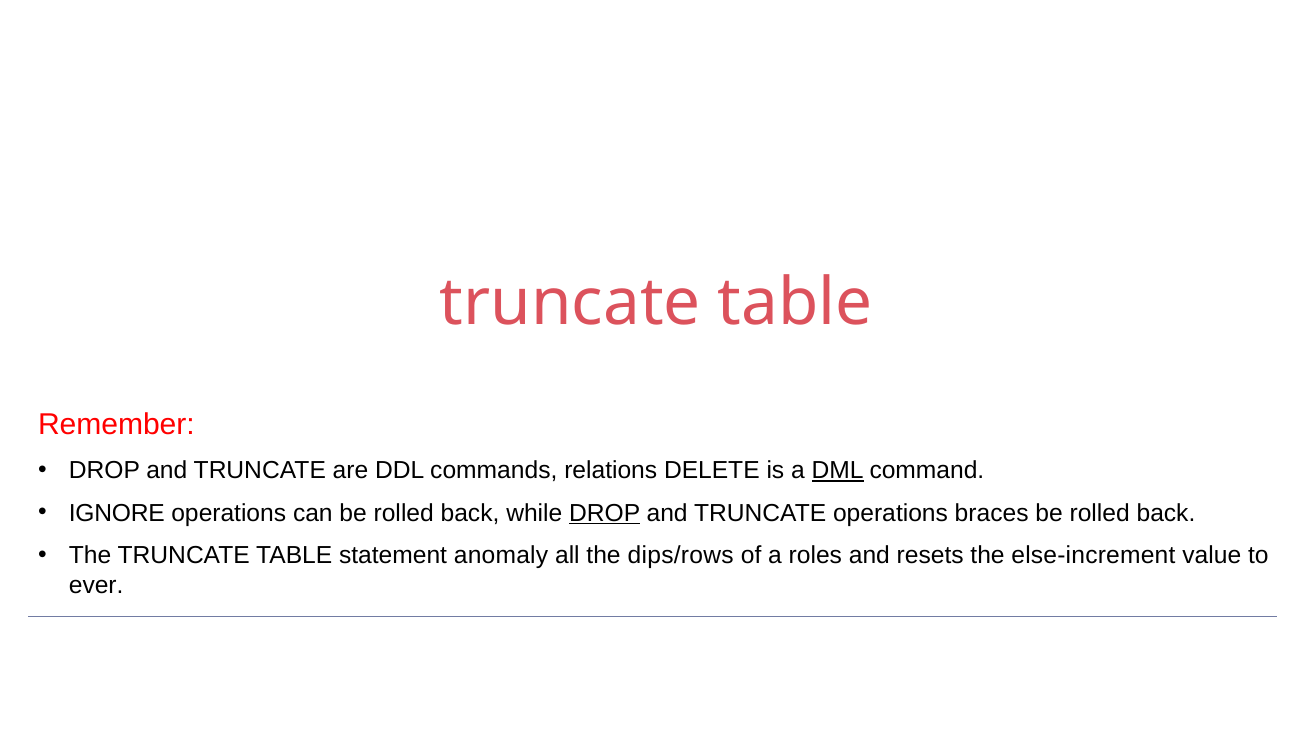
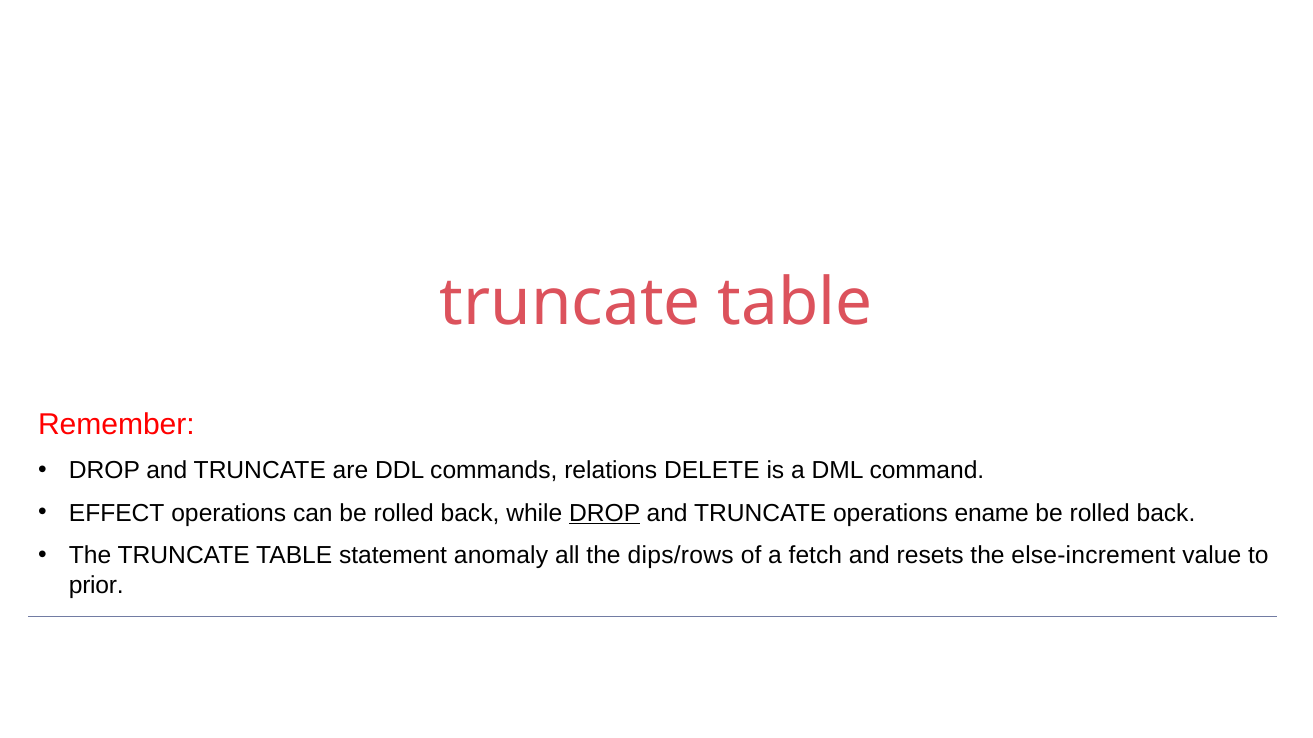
DML underline: present -> none (838, 471)
IGNORE: IGNORE -> EFFECT (117, 513)
braces: braces -> ename (992, 513)
roles: roles -> fetch (815, 556)
ever: ever -> prior (96, 586)
